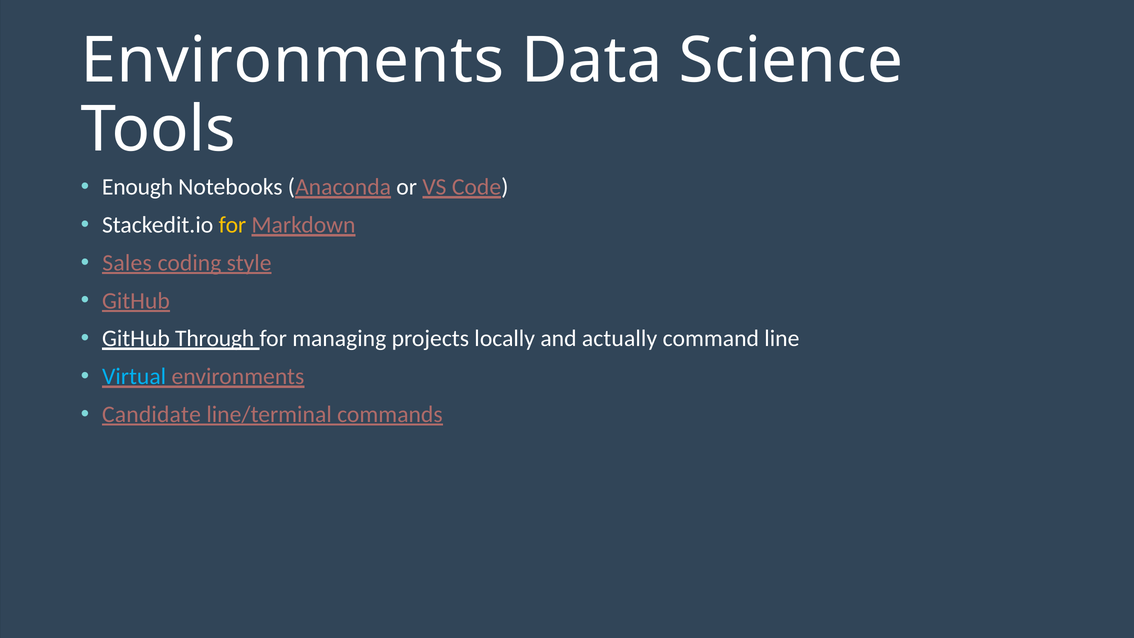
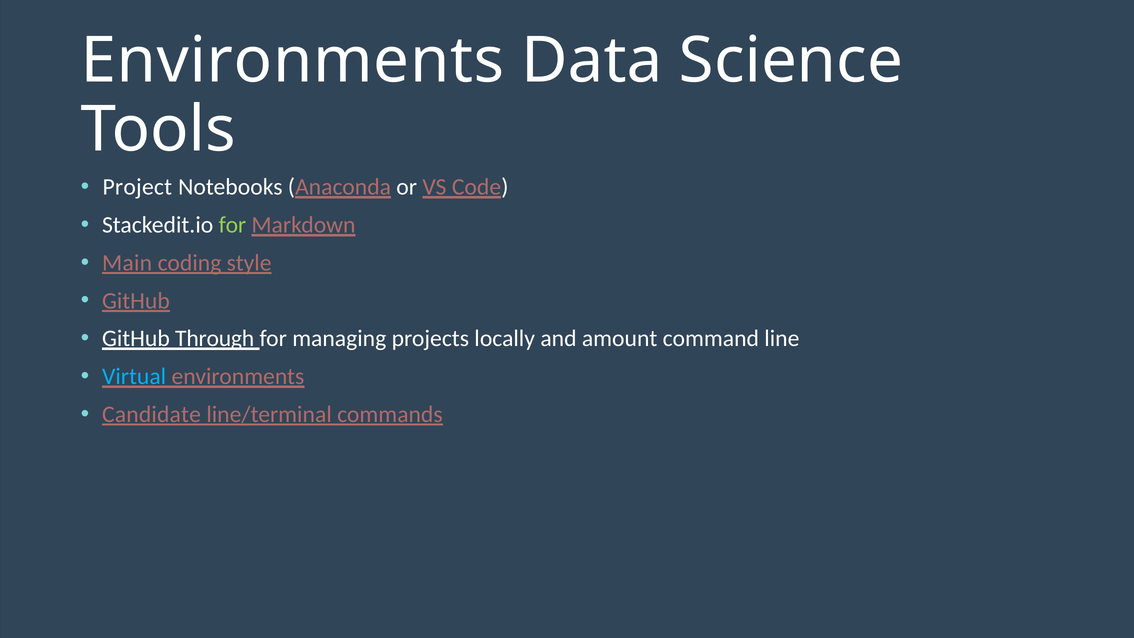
Enough: Enough -> Project (137, 187)
for colour: yellow -> light green (232, 225)
Sales: Sales -> Main (127, 263)
actually: actually -> amount (620, 339)
